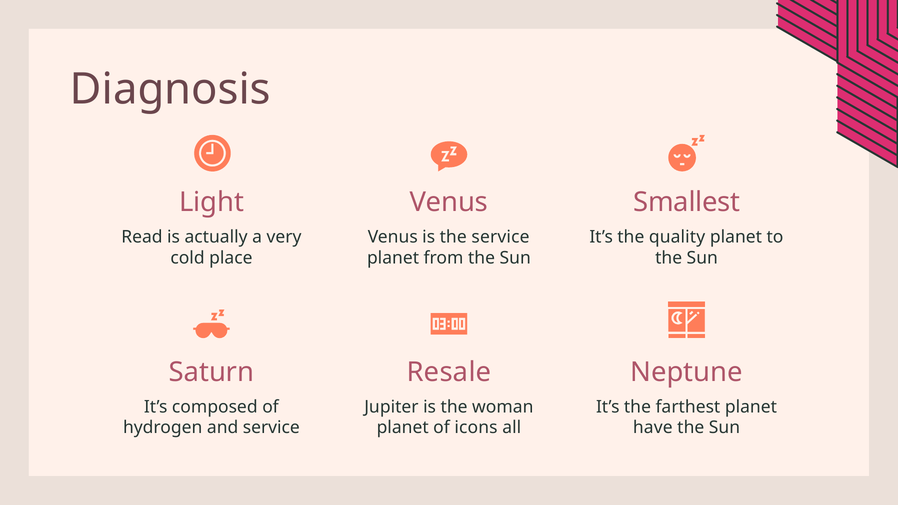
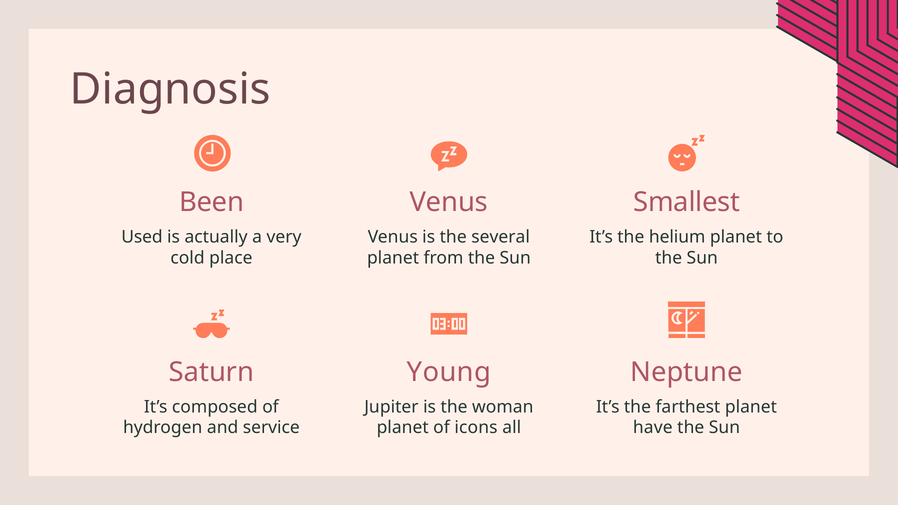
Light: Light -> Been (212, 202)
Read: Read -> Used (142, 237)
the service: service -> several (501, 237)
quality: quality -> helium (677, 237)
Resale: Resale -> Young (449, 372)
